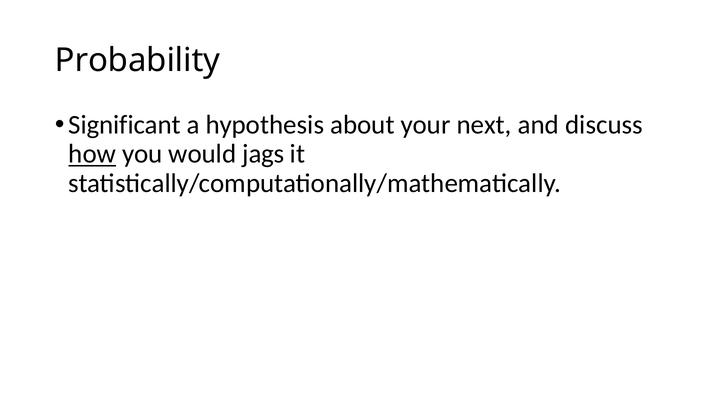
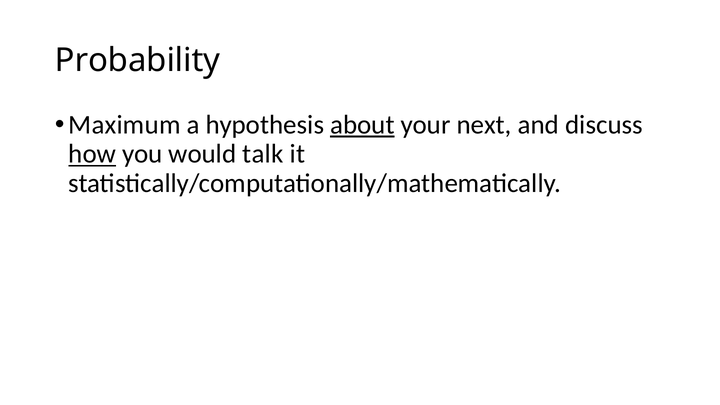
Significant: Significant -> Maximum (124, 125)
about underline: none -> present (362, 125)
jags: jags -> talk (263, 154)
